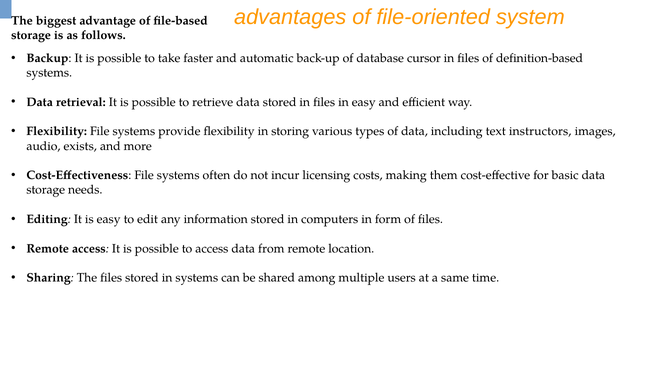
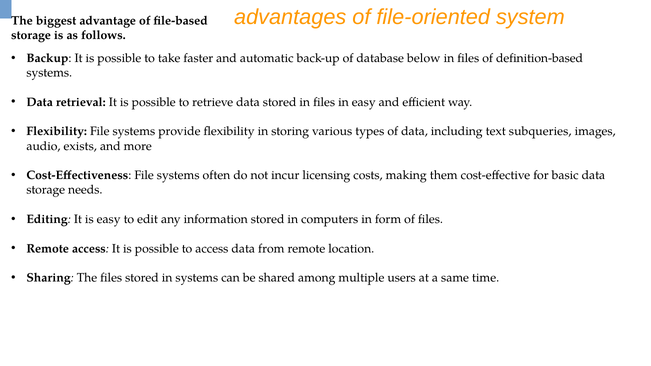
cursor: cursor -> below (424, 58)
instructors: instructors -> subqueries (540, 131)
